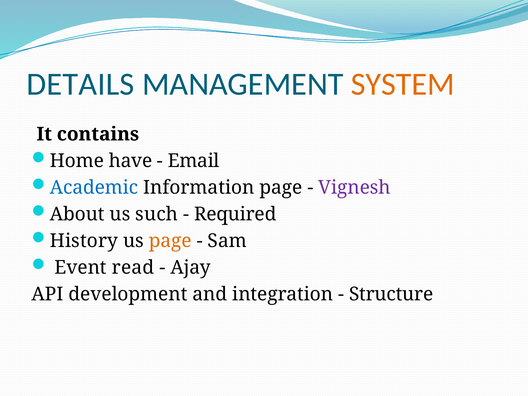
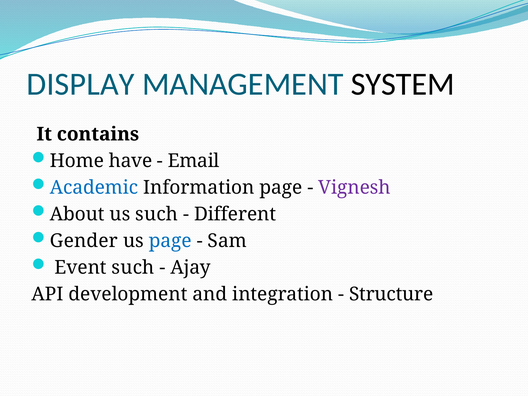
DETAILS: DETAILS -> DISPLAY (80, 84)
SYSTEM colour: orange -> black (403, 84)
Required: Required -> Different (235, 214)
History: History -> Gender (84, 241)
page colour: orange -> blue (170, 241)
Event read: read -> such (133, 268)
